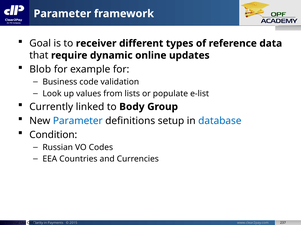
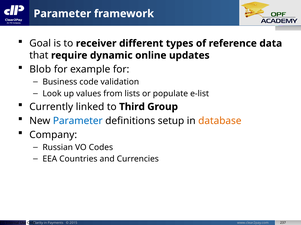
Body: Body -> Third (132, 107)
database colour: blue -> orange (220, 121)
Condition: Condition -> Company (53, 135)
